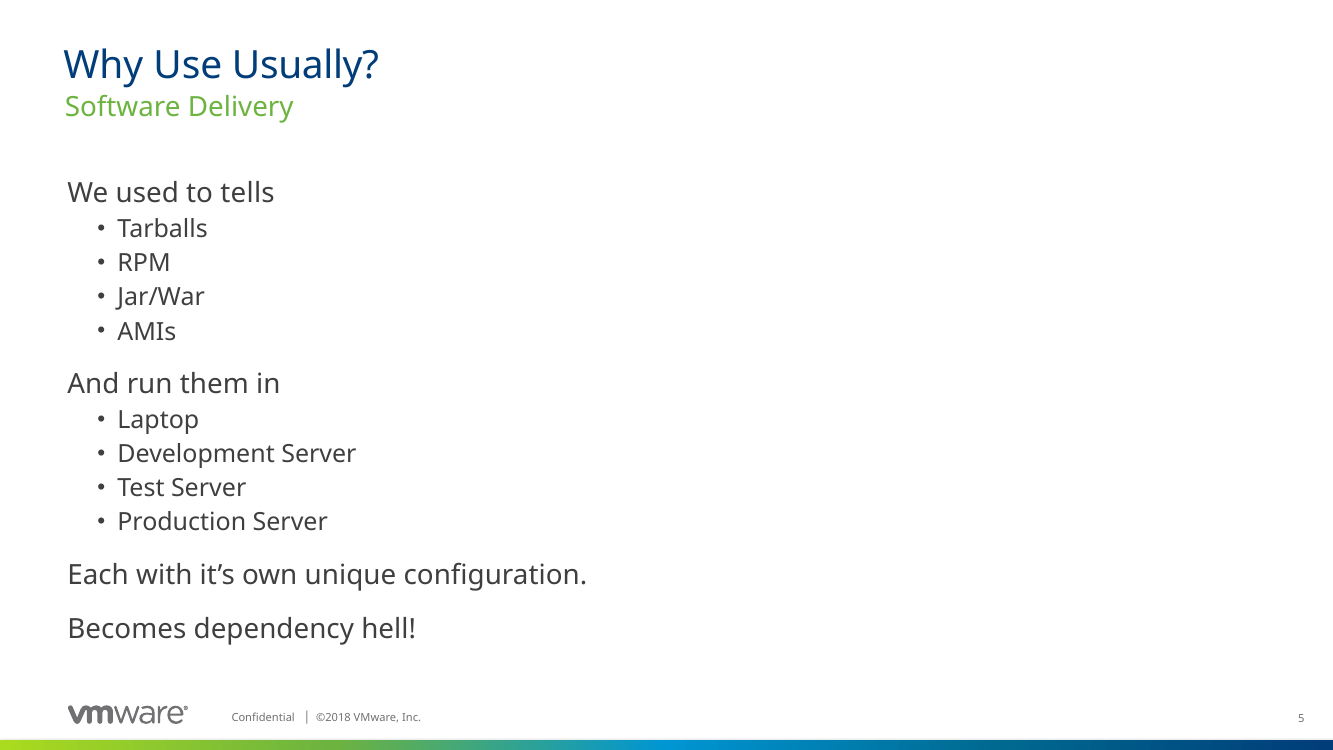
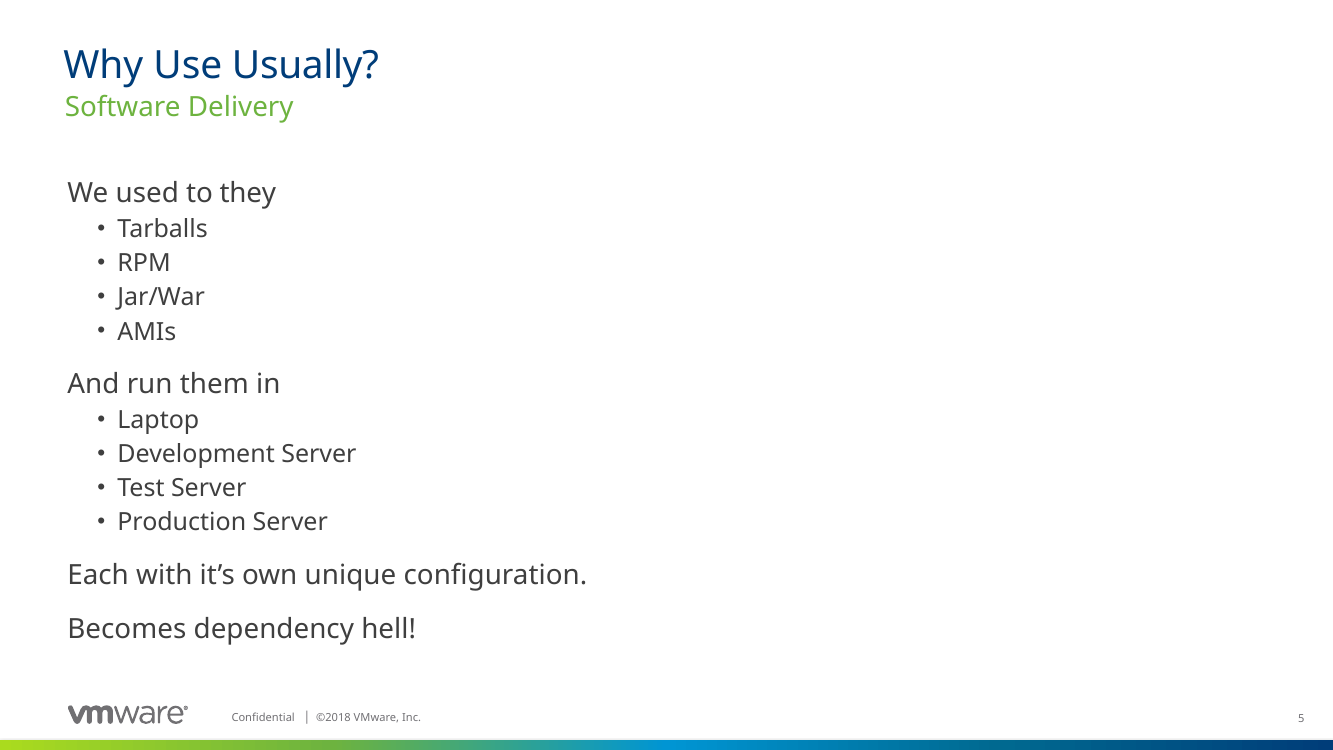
tells: tells -> they (248, 194)
